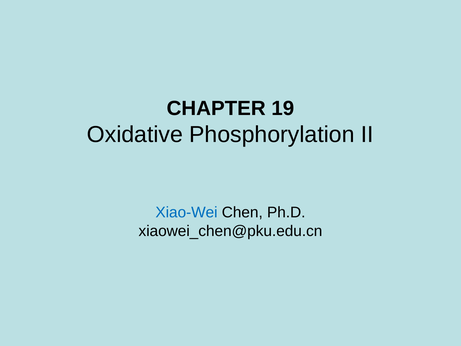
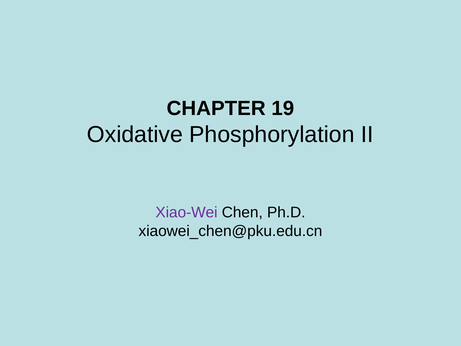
Xiao-Wei colour: blue -> purple (187, 212)
